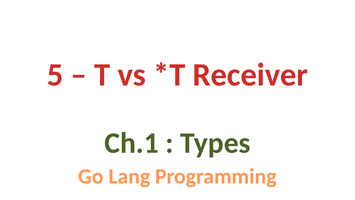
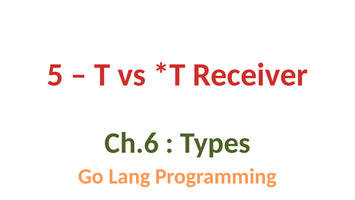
Ch.1: Ch.1 -> Ch.6 (132, 143)
